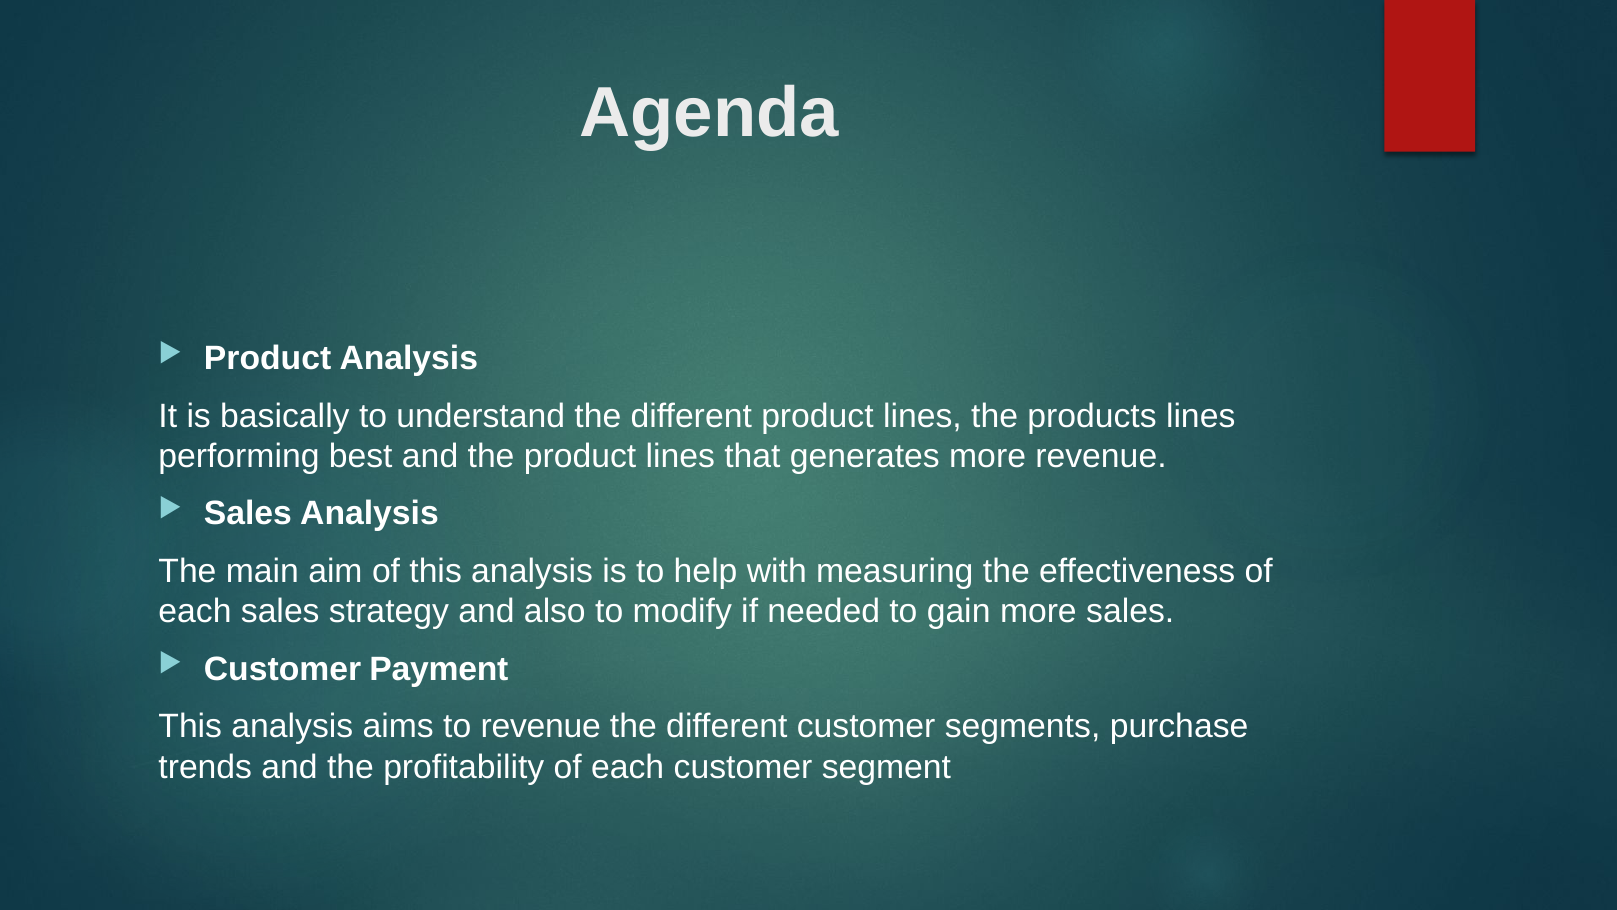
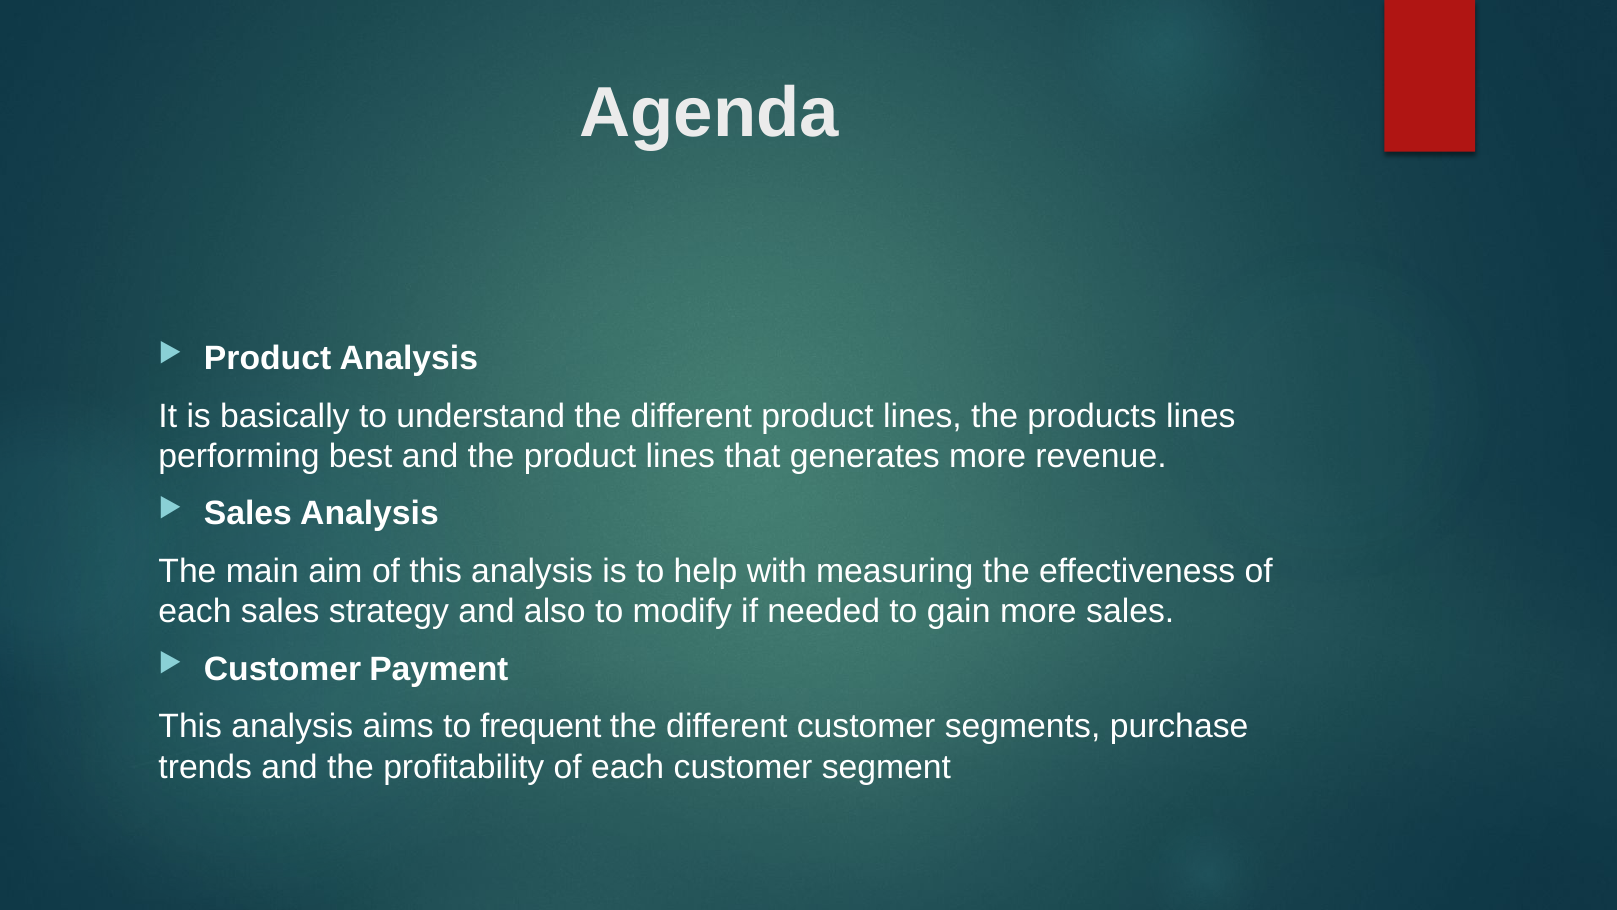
to revenue: revenue -> frequent (541, 726)
